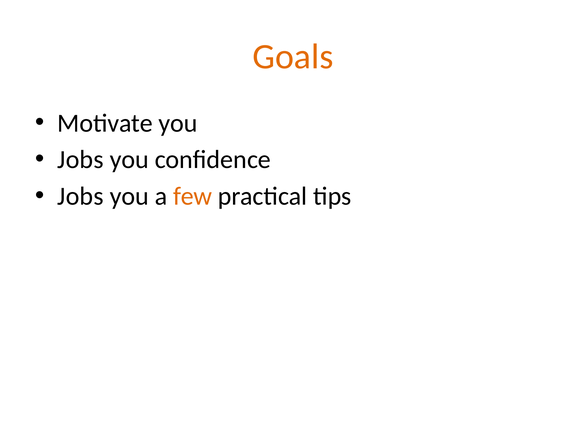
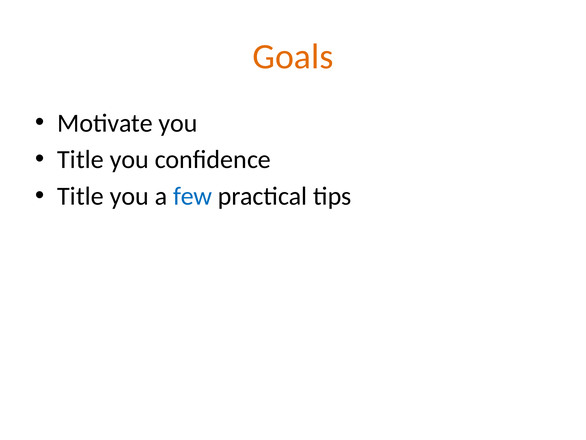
Jobs: Jobs -> Title (81, 159)
Jobs: Jobs -> Title (81, 196)
few colour: orange -> blue (193, 196)
